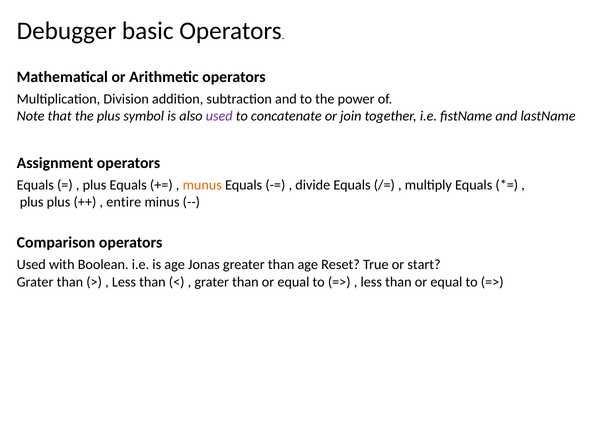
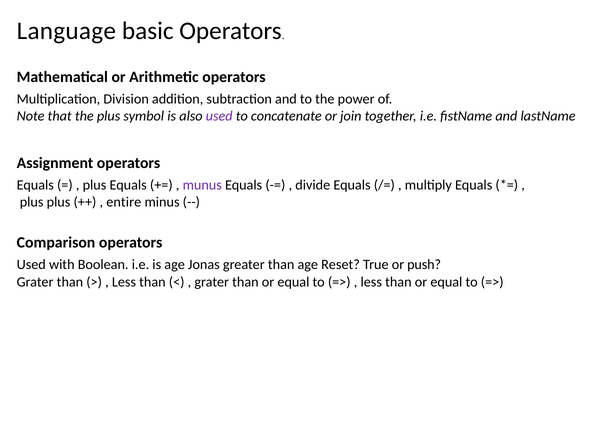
Debugger: Debugger -> Language (66, 31)
munus colour: orange -> purple (202, 185)
start: start -> push (424, 265)
